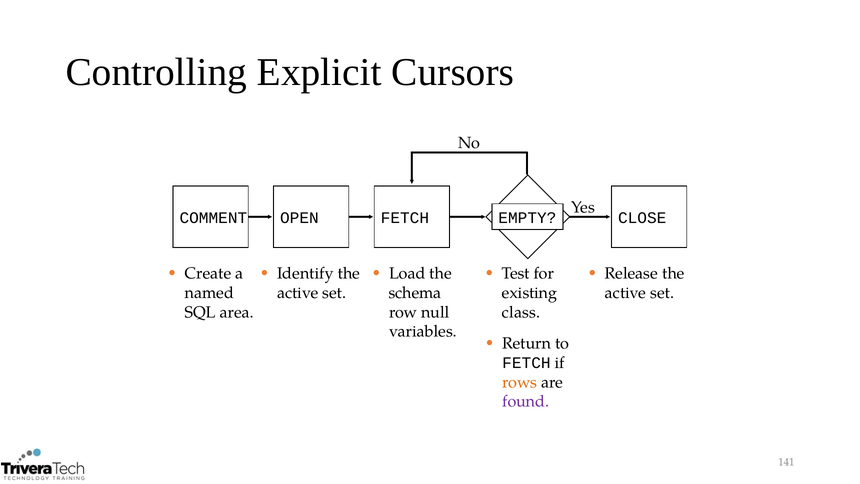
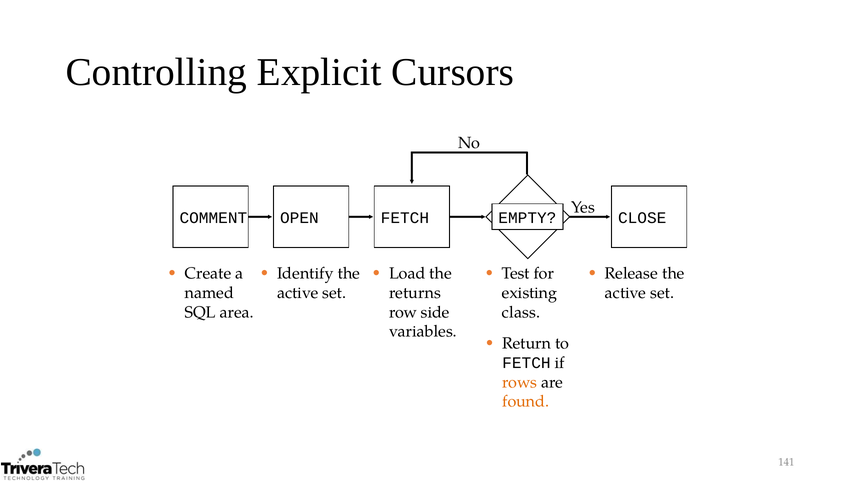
schema: schema -> returns (415, 293)
null: null -> side (435, 312)
found colour: purple -> orange (526, 401)
